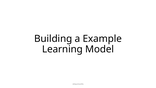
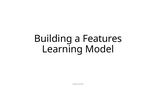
Example: Example -> Features (102, 39)
